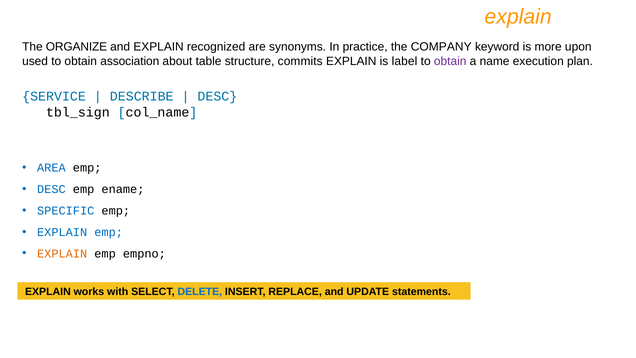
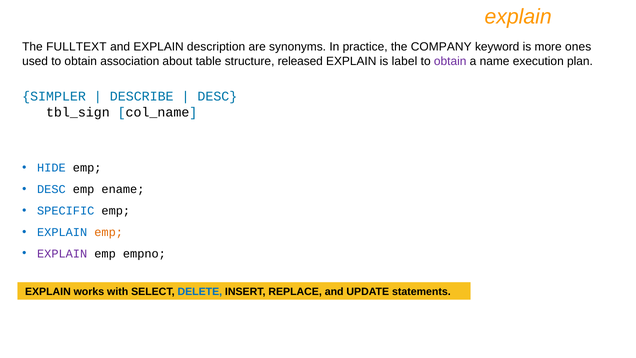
ORGANIZE: ORGANIZE -> FULLTEXT (76, 47)
recognized: recognized -> description (216, 47)
upon: upon -> ones (578, 47)
commits: commits -> released (300, 61)
SERVICE: SERVICE -> SIMPLER (54, 96)
AREA: AREA -> HIDE (51, 168)
emp colour: blue -> orange (109, 232)
EXPLAIN colour: orange -> purple (62, 254)
